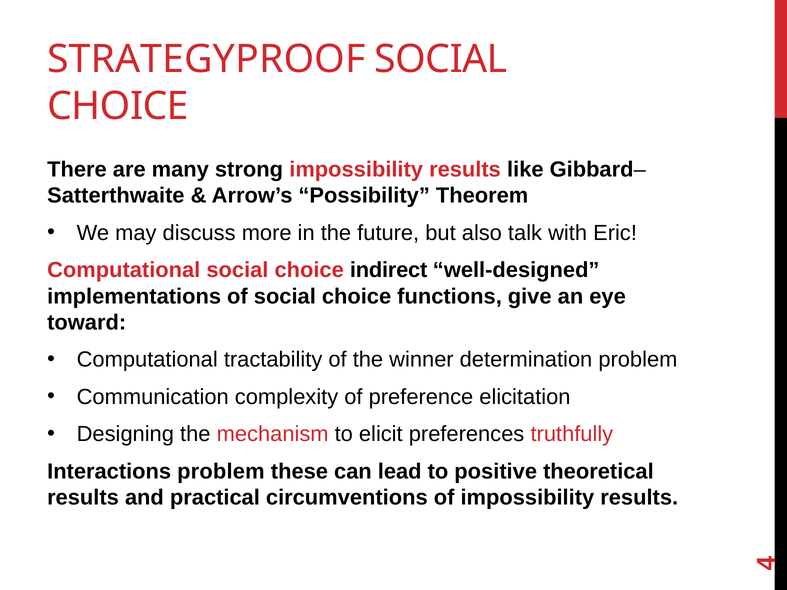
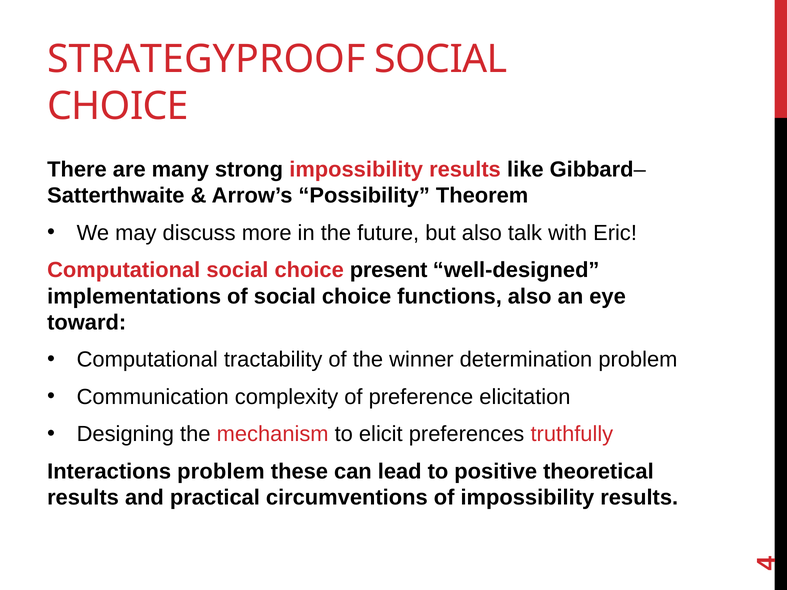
indirect: indirect -> present (389, 270)
functions give: give -> also (530, 296)
